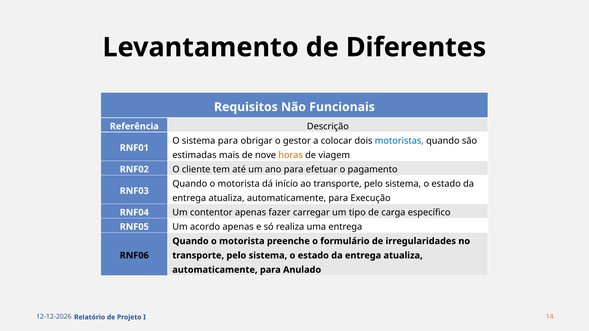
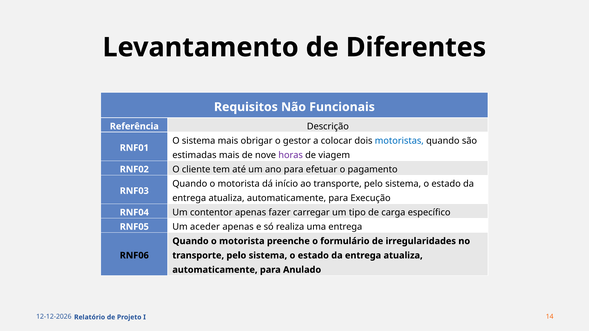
sistema para: para -> mais (228, 141)
horas colour: orange -> purple (291, 155)
acordo: acordo -> aceder (205, 227)
